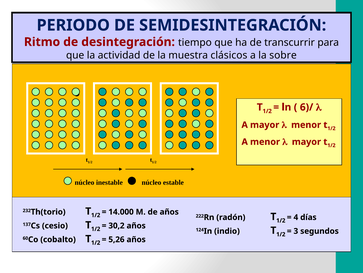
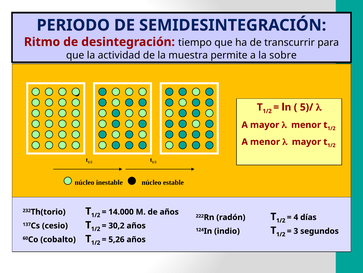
clásicos: clásicos -> permite (229, 55)
6)/: 6)/ -> 5)/ (307, 107)
